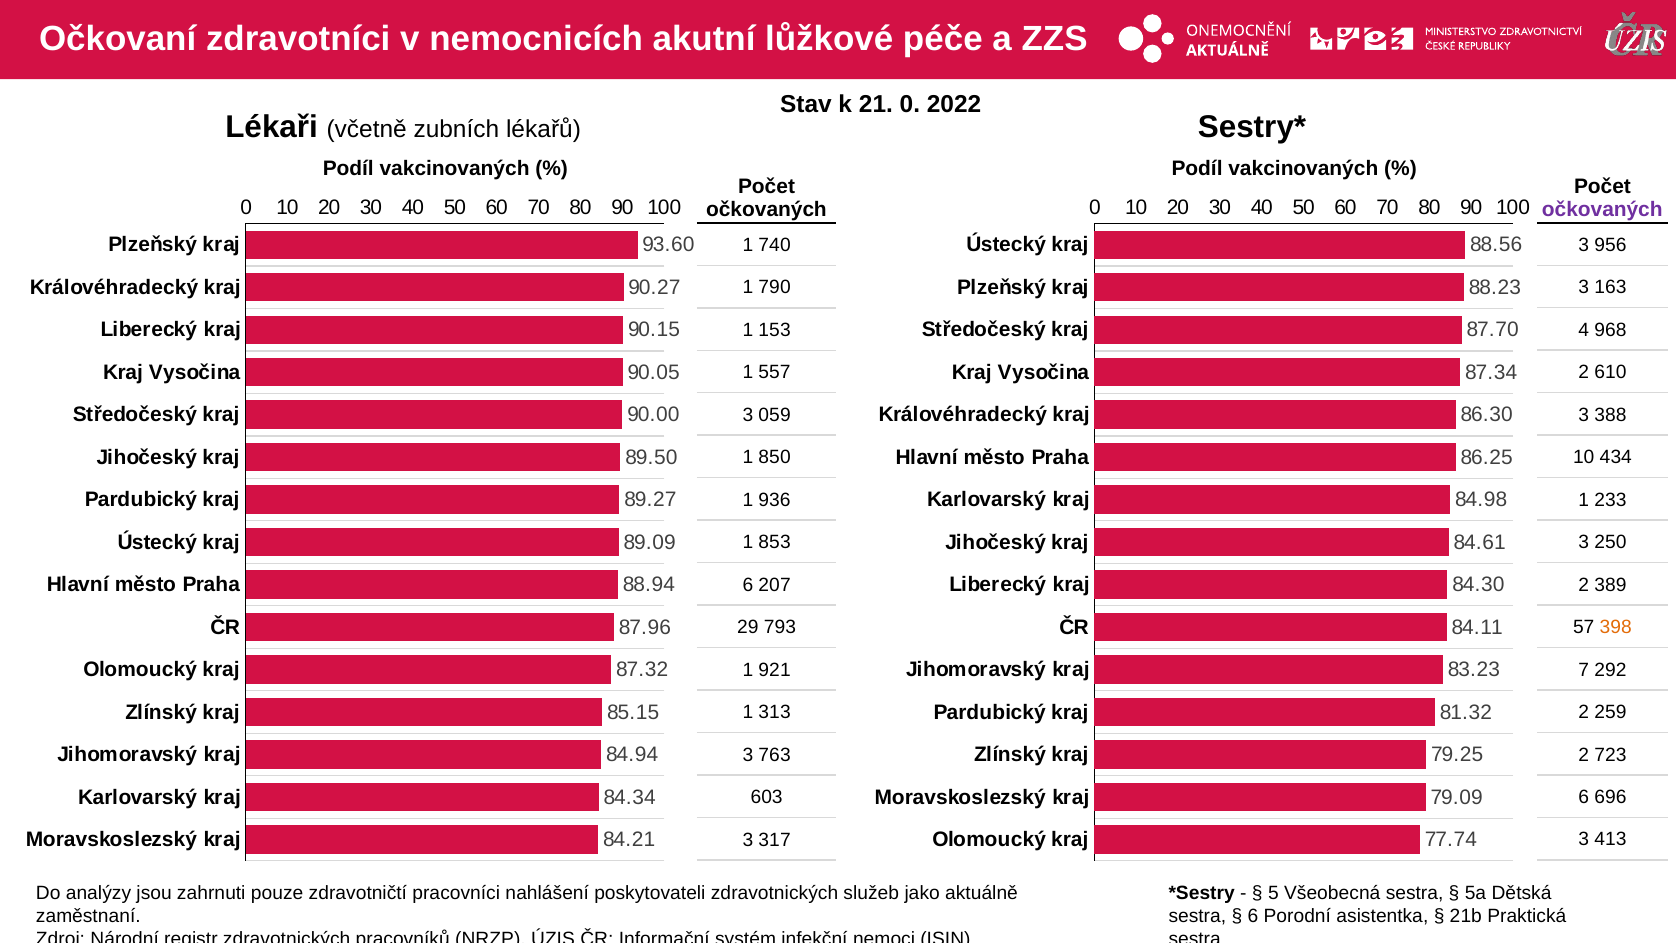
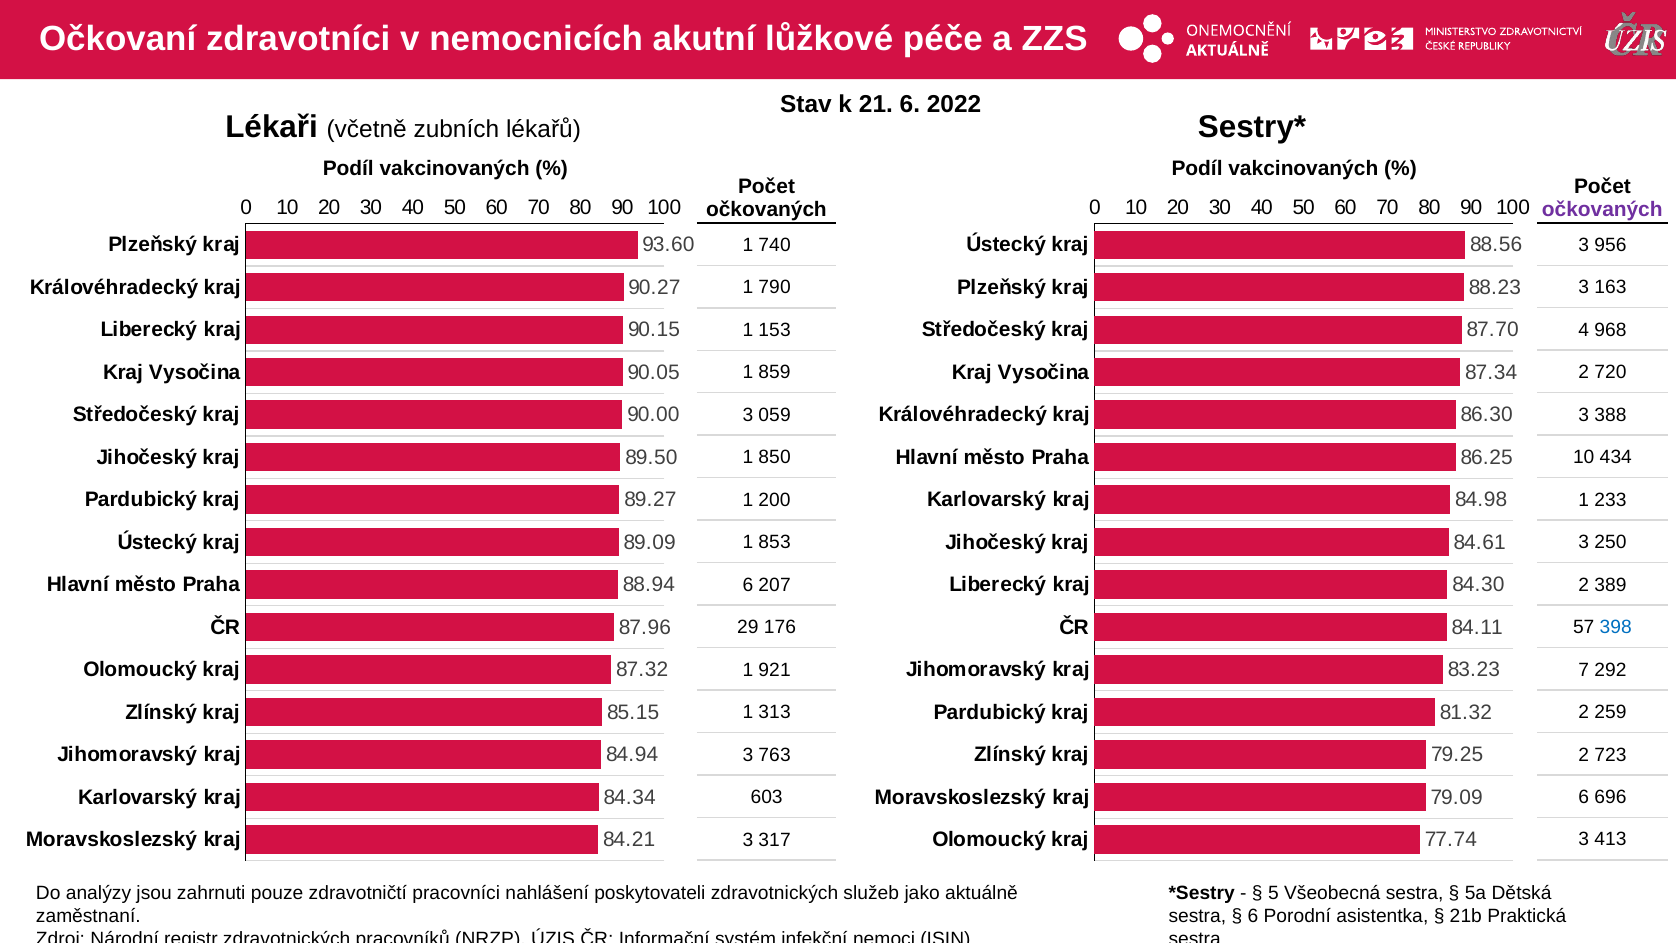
21 0: 0 -> 6 (910, 105)
610: 610 -> 720 (1610, 372)
557: 557 -> 859 (775, 372)
936: 936 -> 200 (775, 500)
793: 793 -> 176 (780, 627)
398 colour: orange -> blue (1616, 627)
